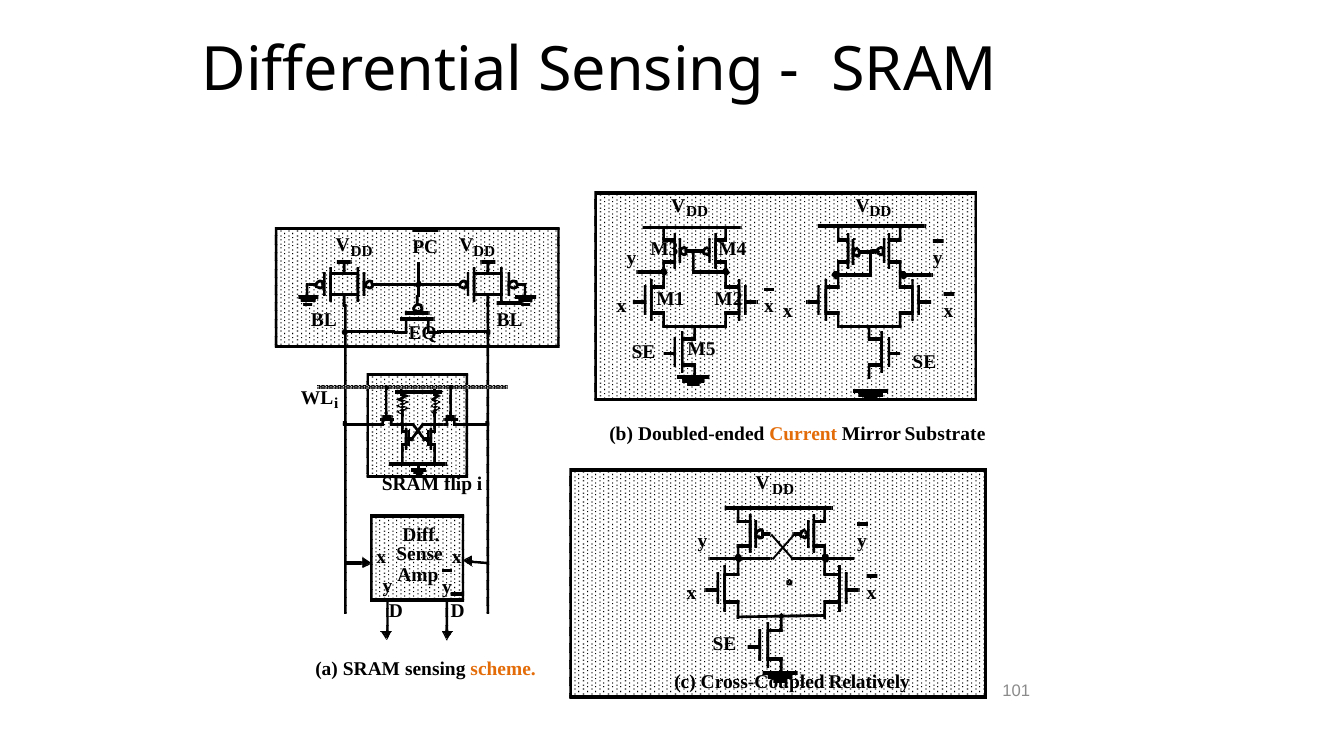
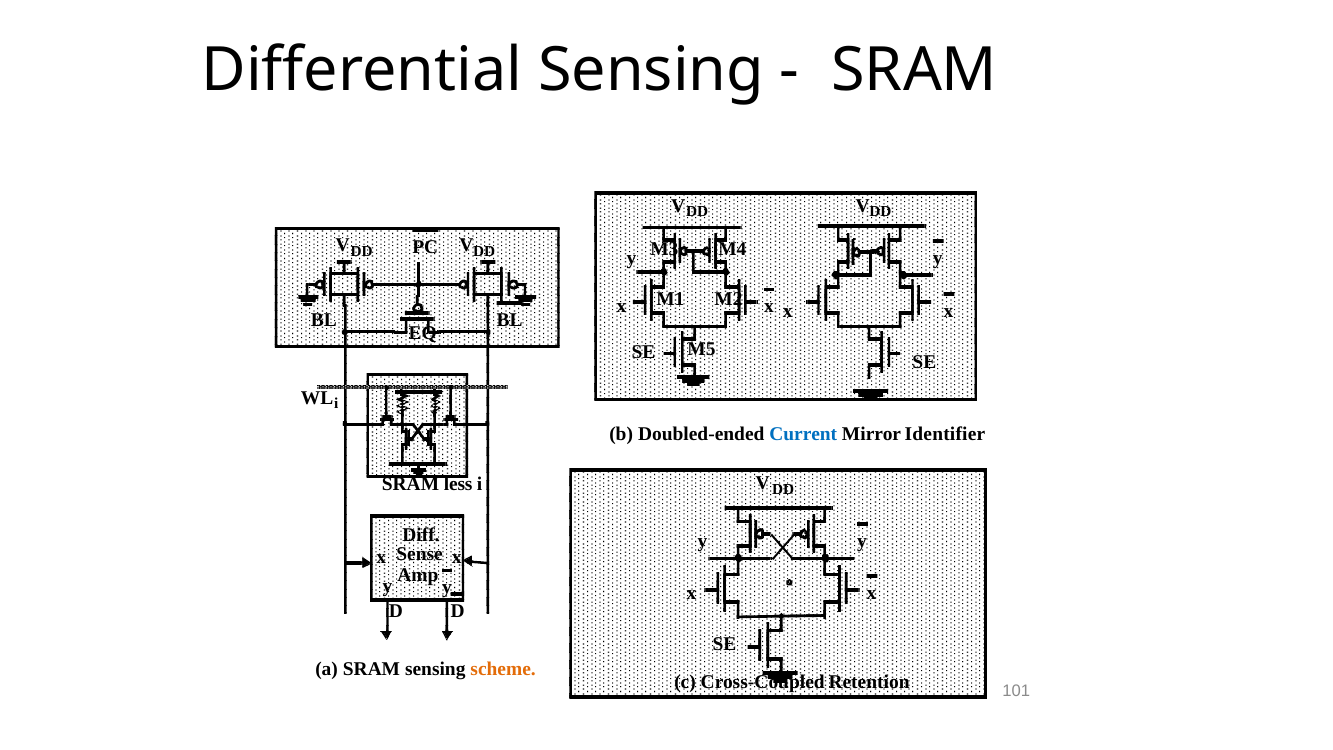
Current colour: orange -> blue (803, 434)
Substrate: Substrate -> Identifier (945, 434)
flip: flip -> less (458, 484)
Relatively: Relatively -> Retention (869, 682)
